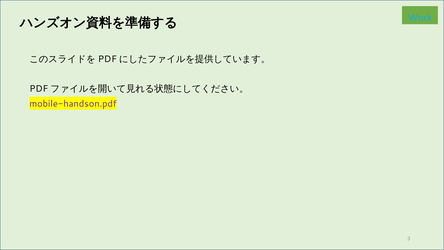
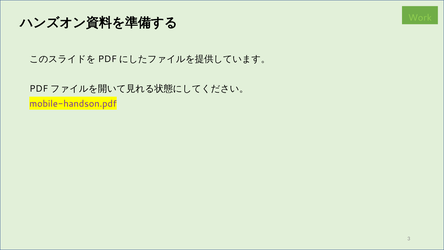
Work colour: light blue -> light green (420, 18)
